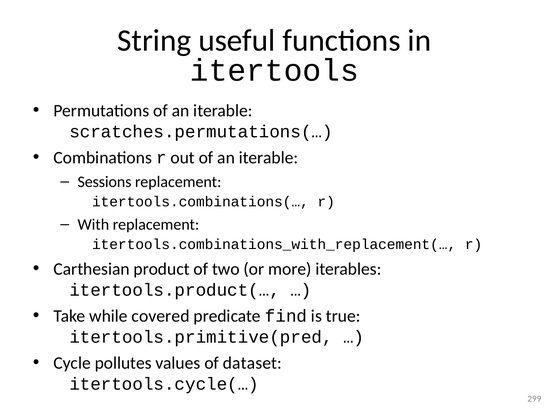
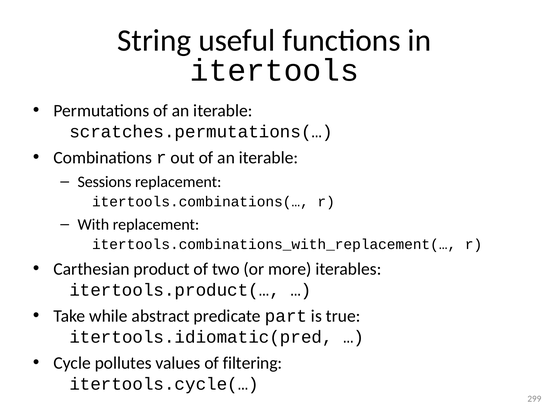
covered: covered -> abstract (161, 316)
find: find -> part (286, 316)
itertools.primitive(pred: itertools.primitive(pred -> itertools.idiomatic(pred (201, 337)
dataset: dataset -> filtering (253, 363)
